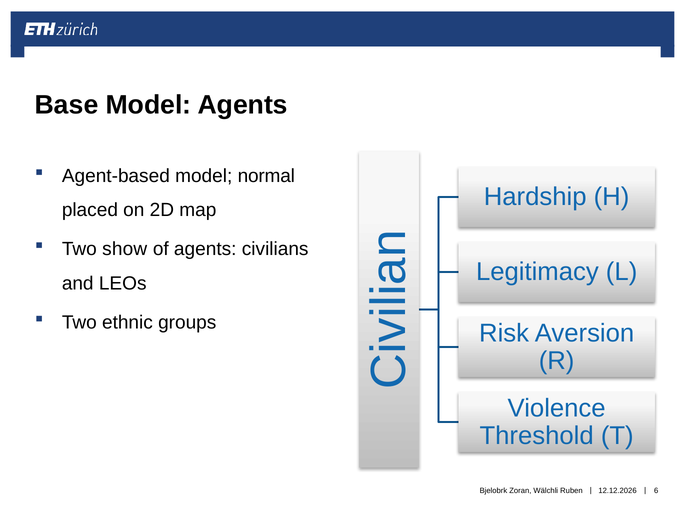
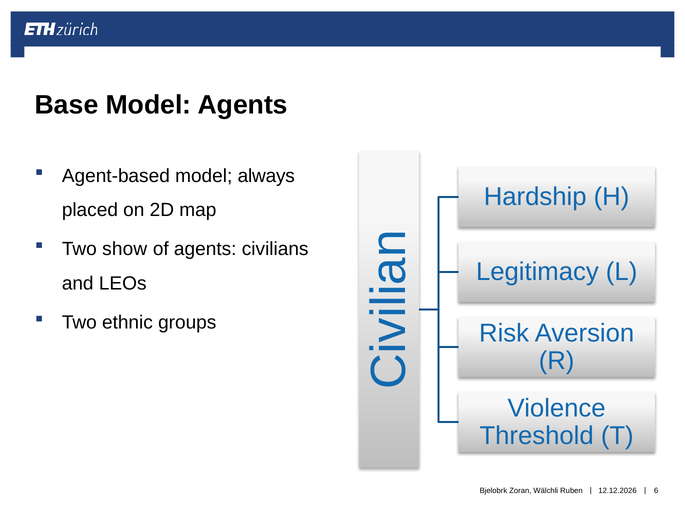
normal: normal -> always (266, 176)
